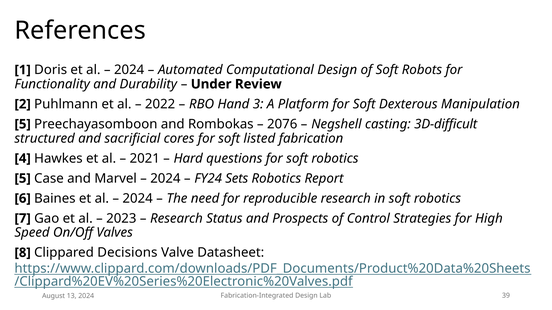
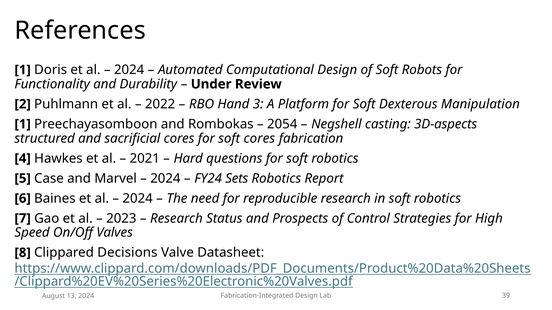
5: 5 -> 1 (23, 124)
2076: 2076 -> 2054 (282, 124)
3D-difficult: 3D-difficult -> 3D-aspects (446, 124)
soft listed: listed -> cores (259, 139)
